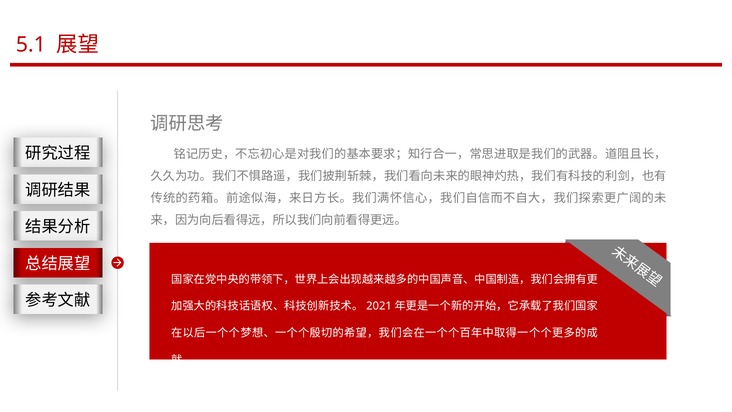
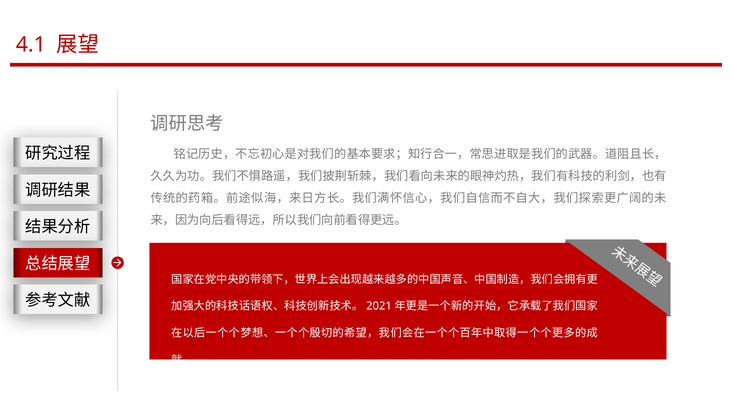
5.1: 5.1 -> 4.1 (31, 45)
